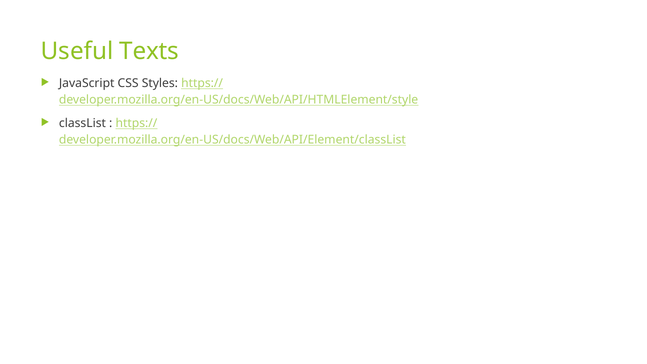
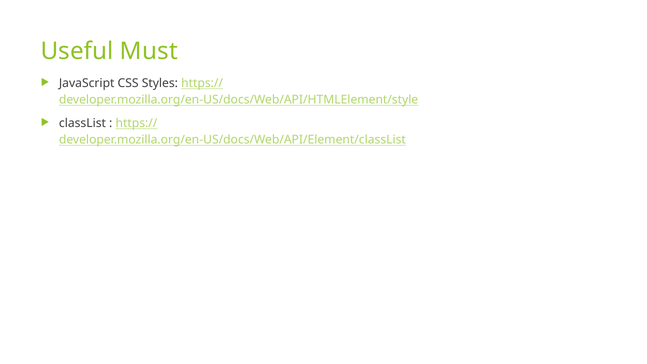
Texts: Texts -> Must (149, 51)
